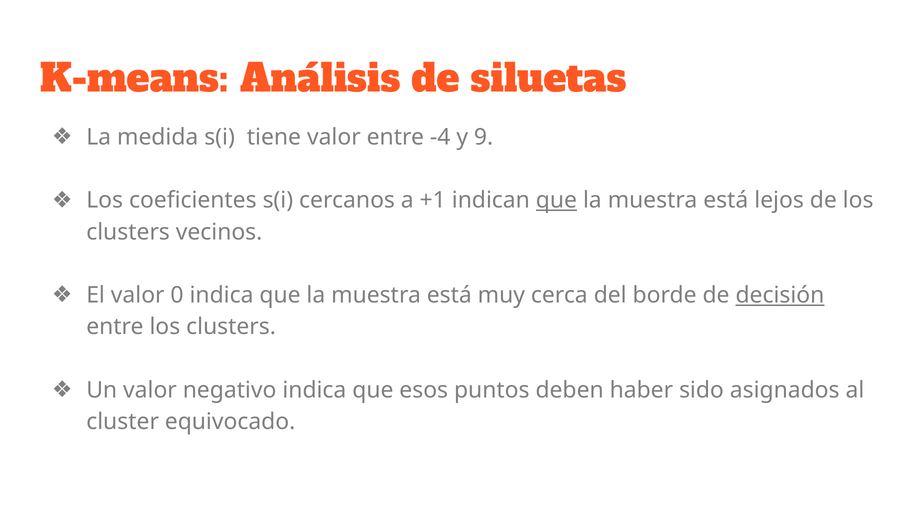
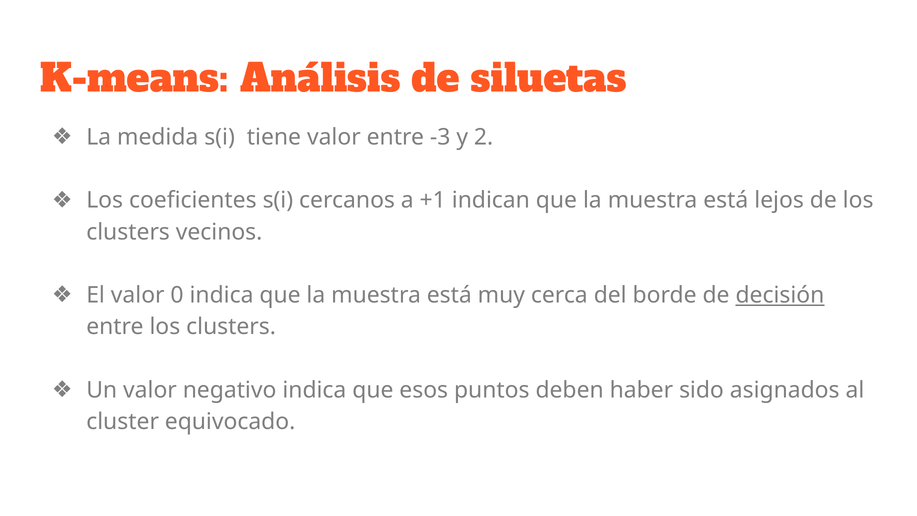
-4: -4 -> -3 (440, 137)
9: 9 -> 2 (484, 137)
que underline: present -> none (556, 200)
